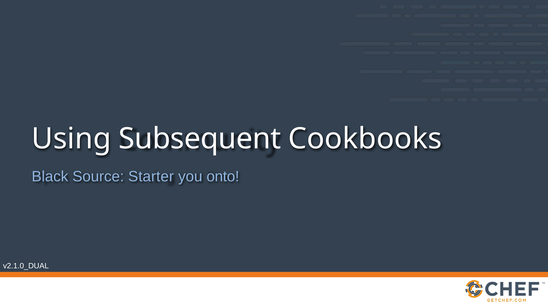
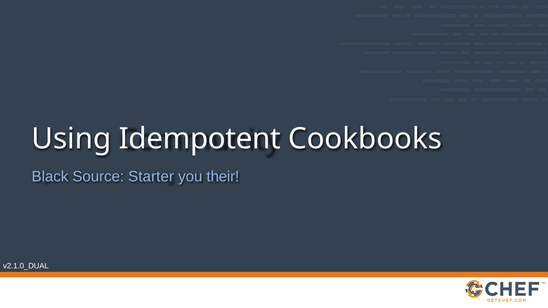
Subsequent: Subsequent -> Idempotent (200, 139)
onto: onto -> their (223, 177)
